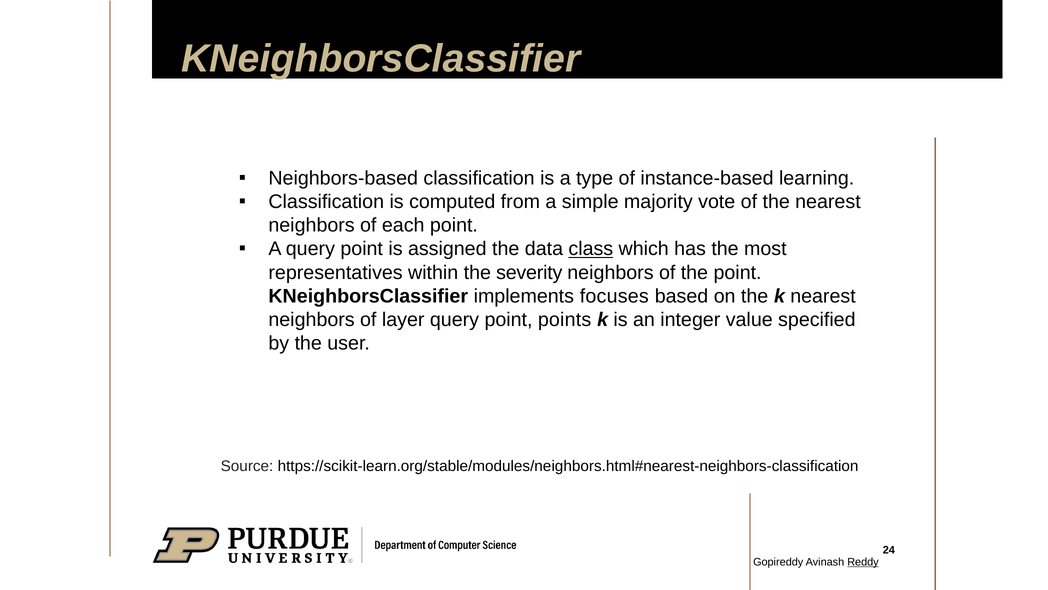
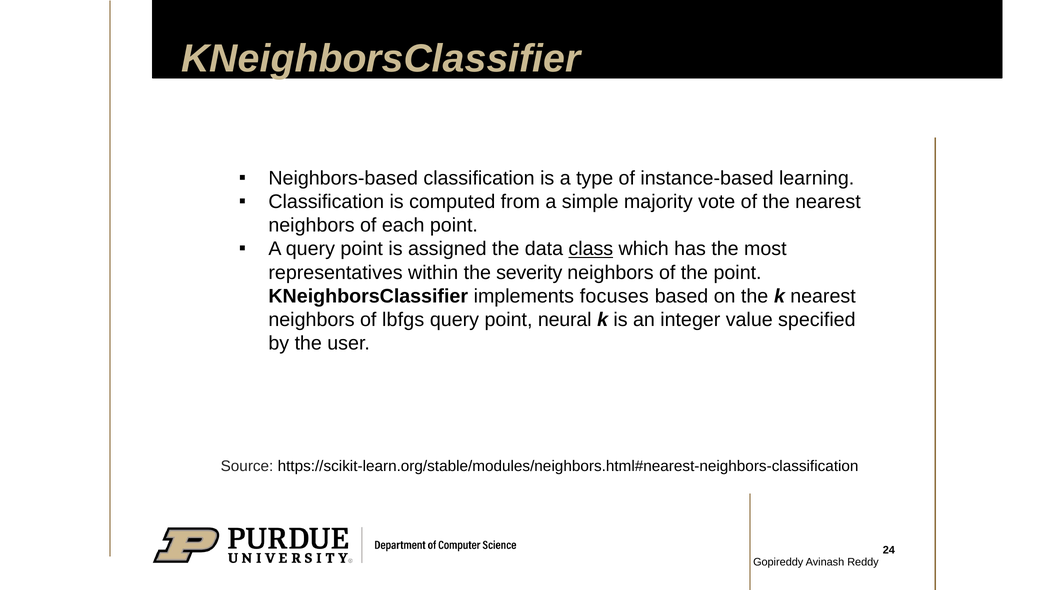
layer: layer -> lbfgs (403, 319)
points: points -> neural (565, 319)
Reddy underline: present -> none (863, 561)
